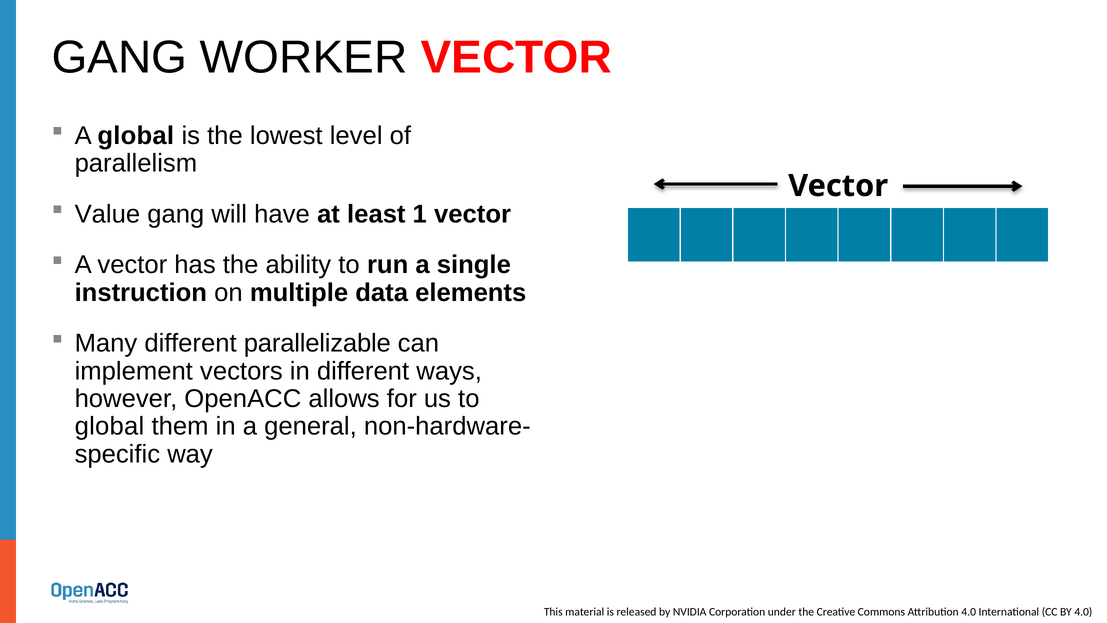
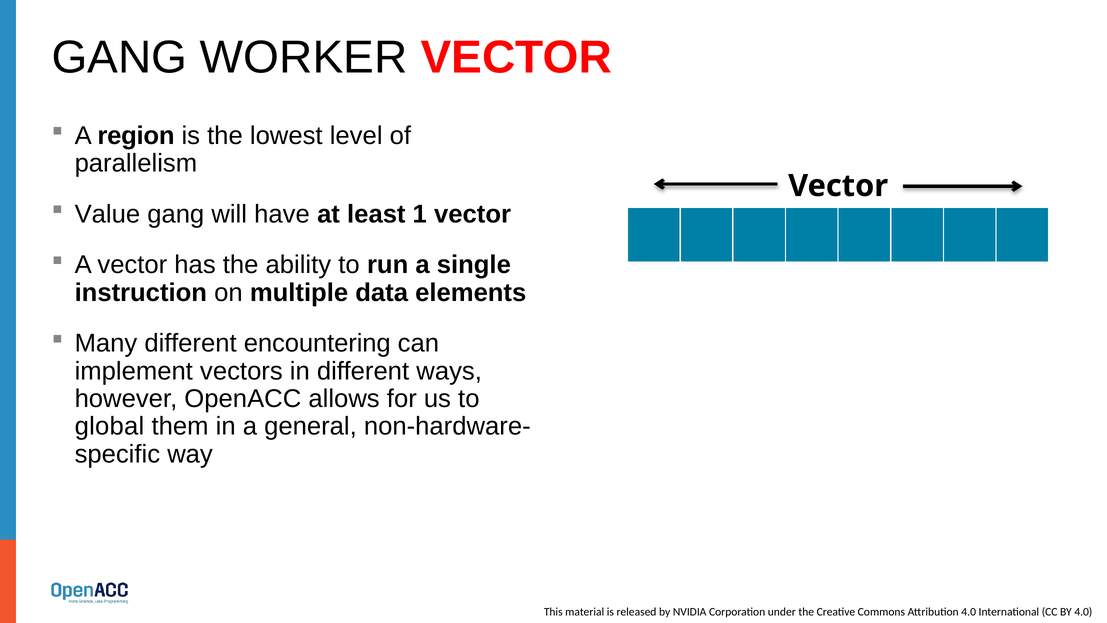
A global: global -> region (136, 136)
parallelizable: parallelizable -> encountering (317, 343)
